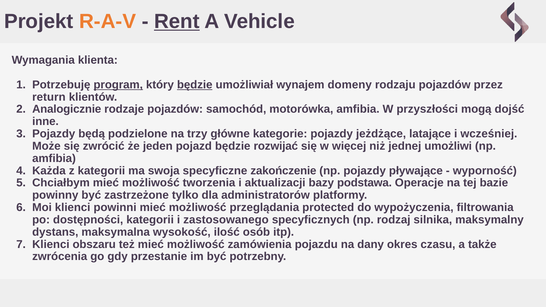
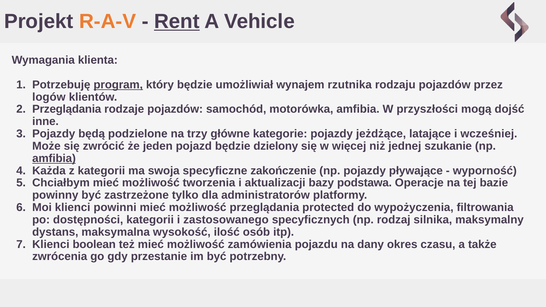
będzie underline: present -> none (195, 85)
domeny: domeny -> rzutnika (350, 85)
return: return -> logów (49, 97)
Analogicznie: Analogicznie -> Przeglądania (67, 109)
rozwijać: rozwijać -> dzielony (276, 146)
umożliwi: umożliwi -> szukanie (448, 146)
amfibia underline: none -> present (54, 158)
obszaru: obszaru -> boolean (94, 244)
